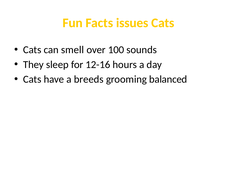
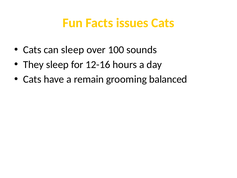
can smell: smell -> sleep (73, 50)
breeds: breeds -> remain (89, 79)
